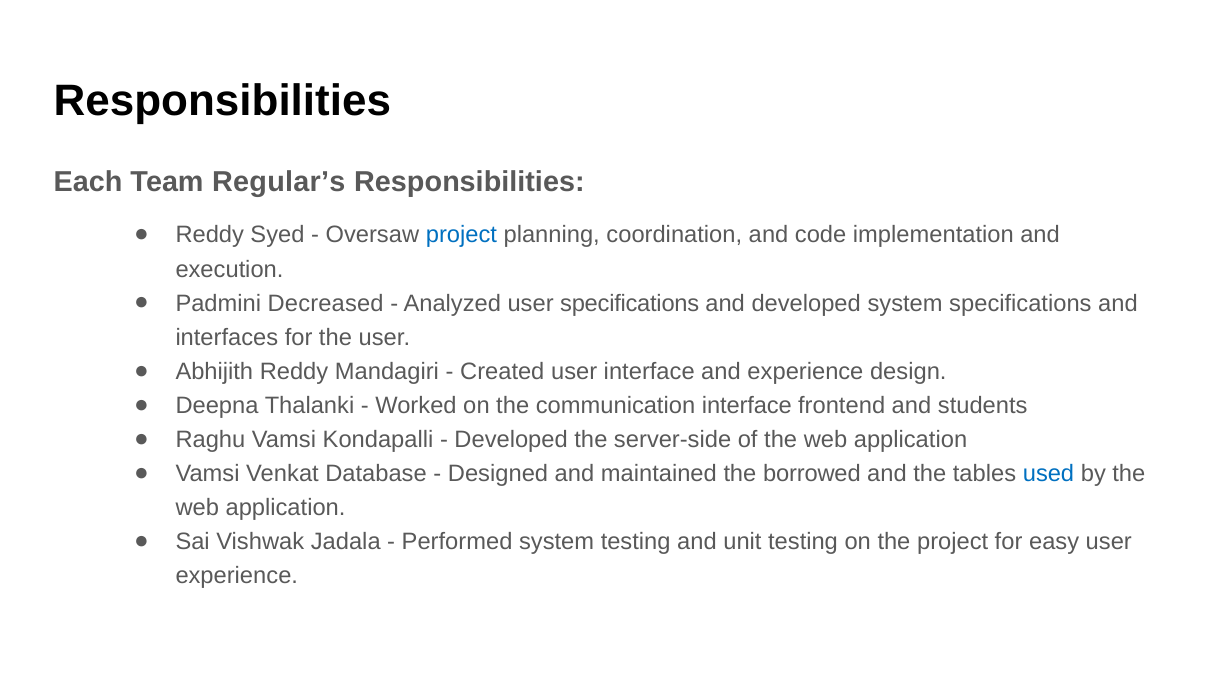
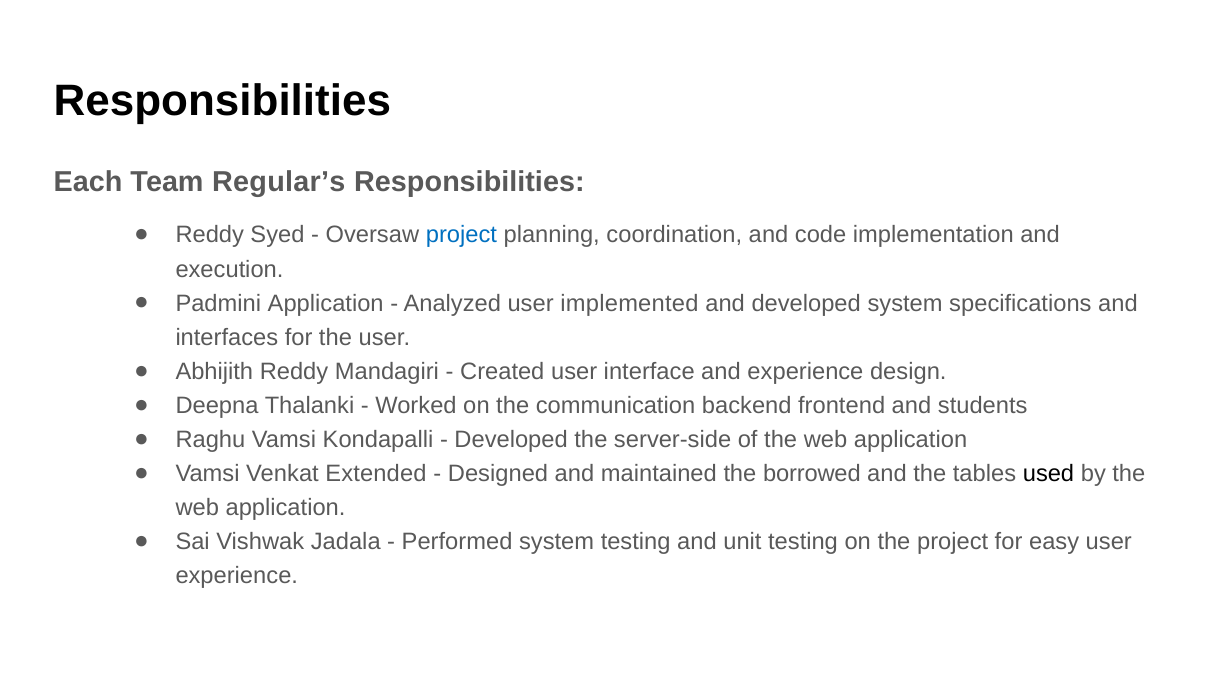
Padmini Decreased: Decreased -> Application (326, 303)
user specifications: specifications -> implemented (629, 303)
communication interface: interface -> backend (747, 406)
Database: Database -> Extended (376, 474)
used colour: blue -> black (1049, 474)
